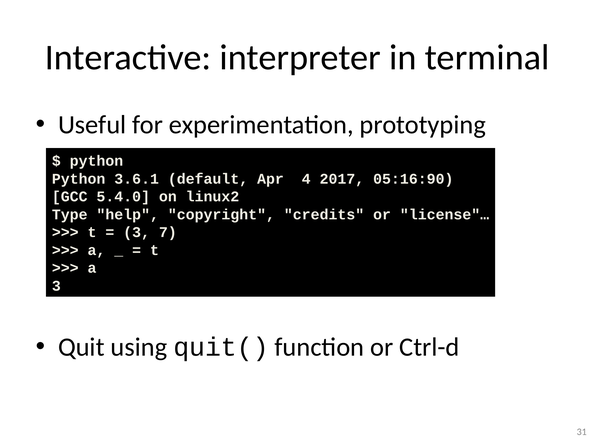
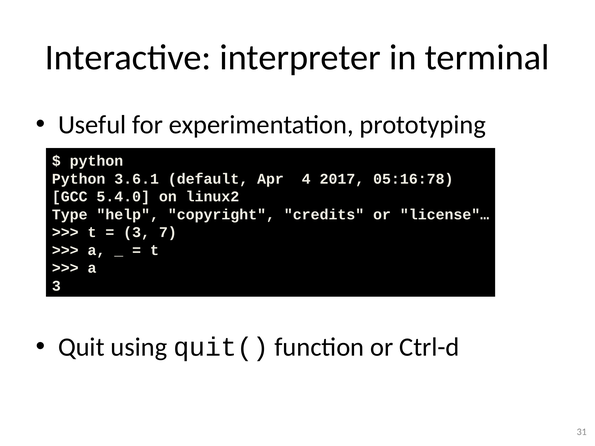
05:16:90: 05:16:90 -> 05:16:78 (413, 179)
